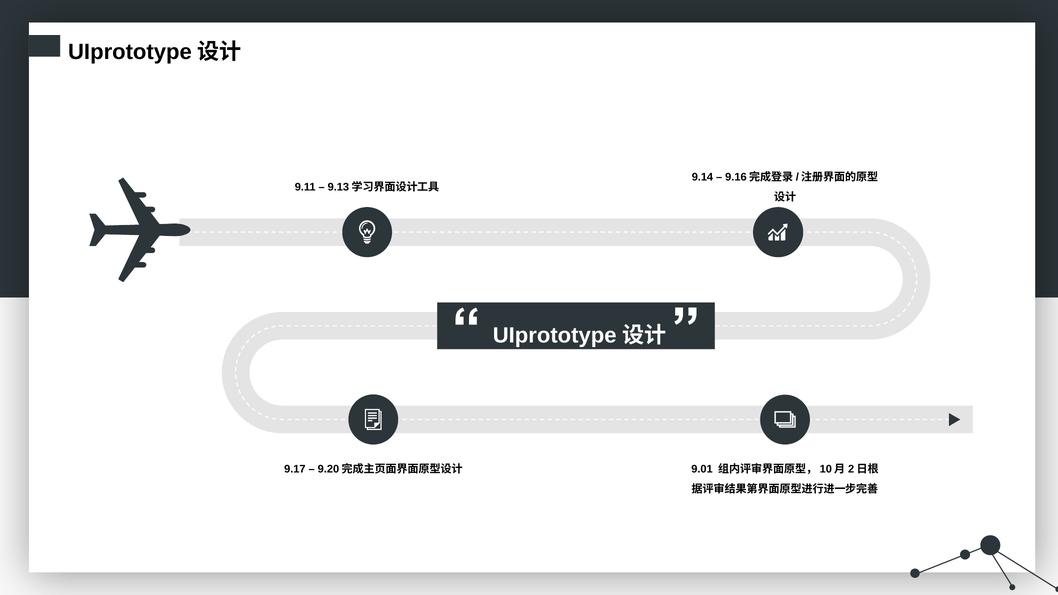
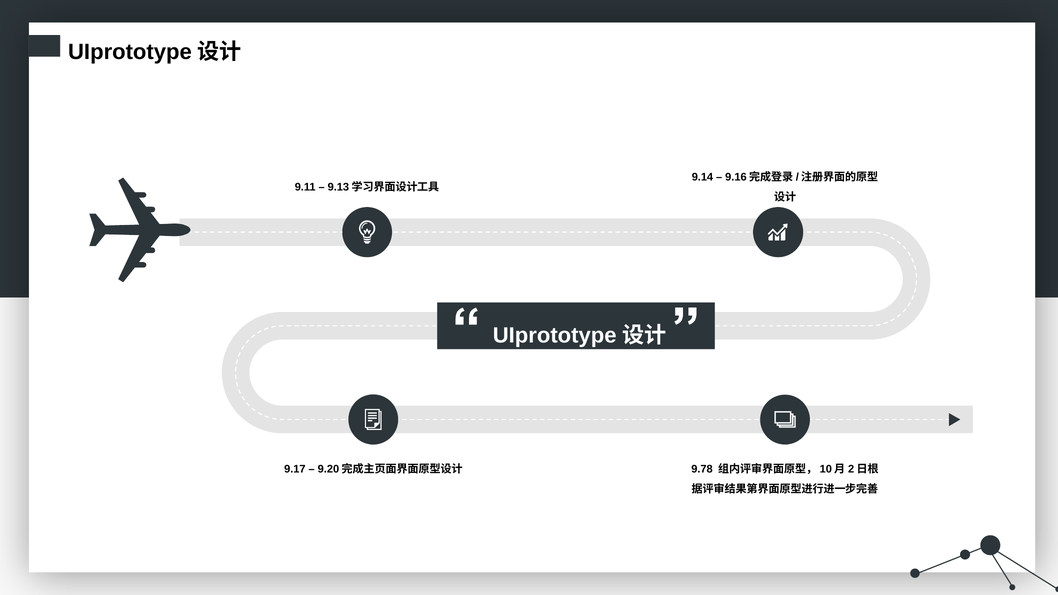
9.01: 9.01 -> 9.78 (702, 469)
